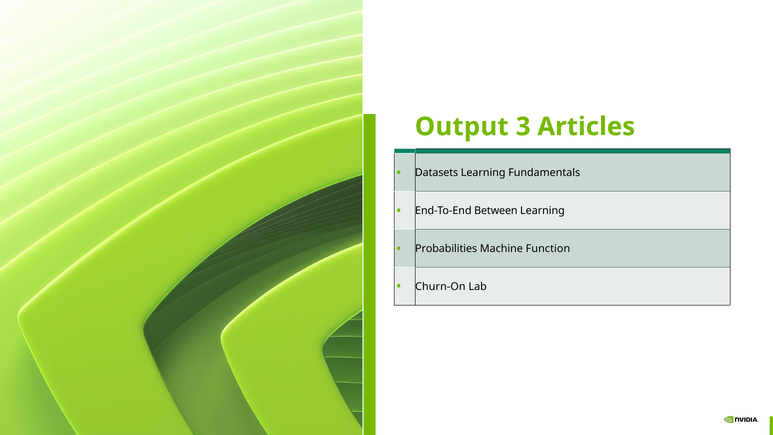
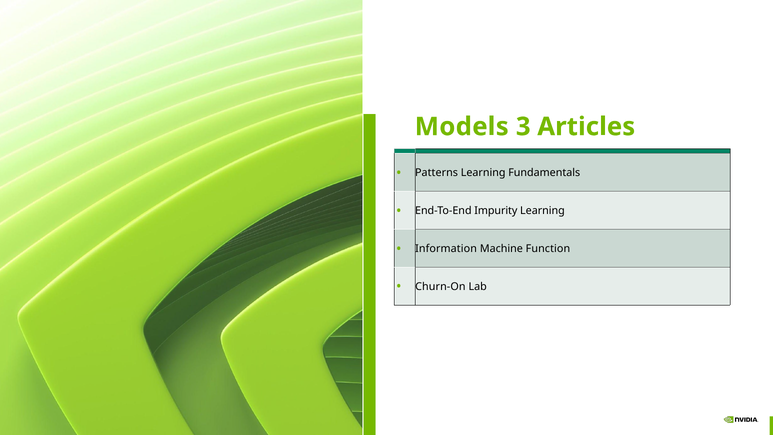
Output: Output -> Models (462, 127)
Datasets: Datasets -> Patterns (437, 172)
Between: Between -> Impurity (496, 210)
Probabilities: Probabilities -> Information (446, 248)
